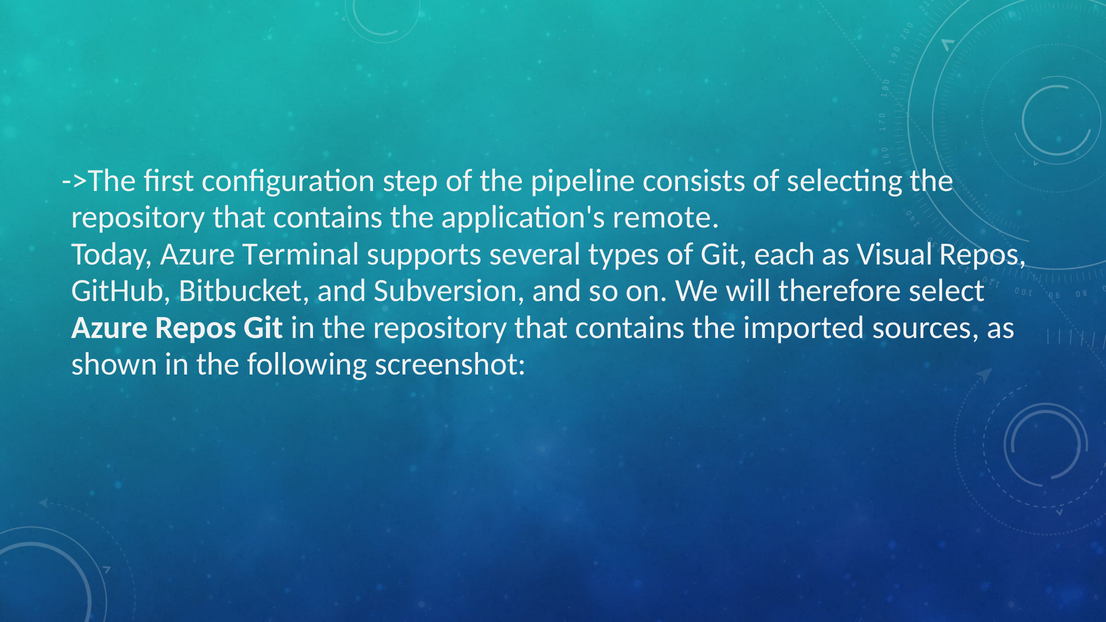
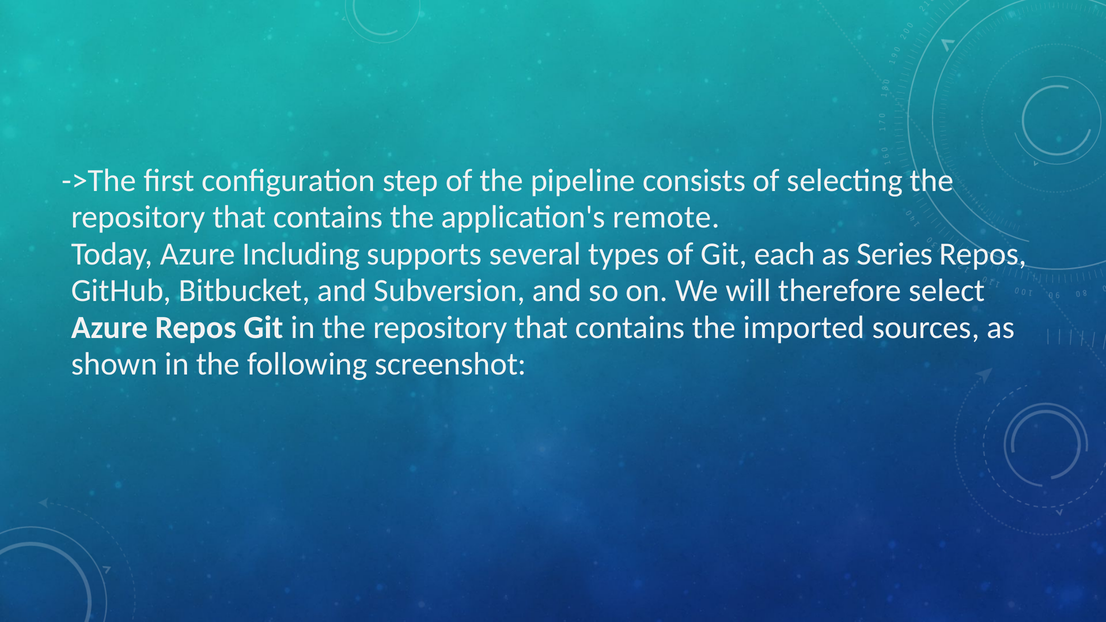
Terminal: Terminal -> Including (301, 254)
Visual: Visual -> Series (895, 254)
